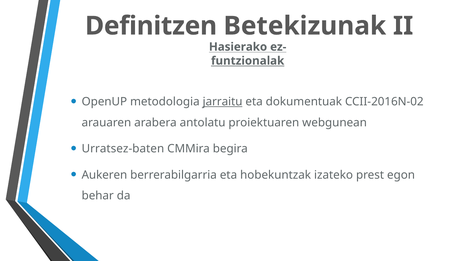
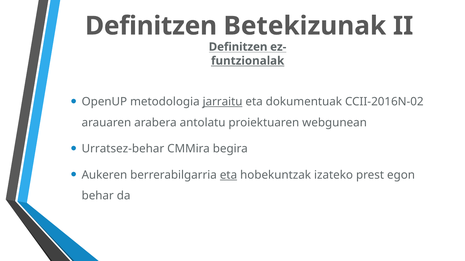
Hasierako: Hasierako -> Definitzen (238, 47)
Urratsez-baten: Urratsez-baten -> Urratsez-behar (123, 149)
eta underline: none -> present (228, 175)
